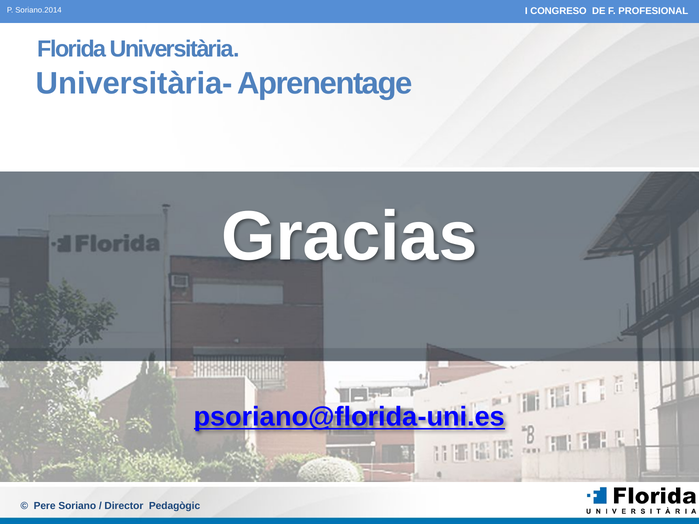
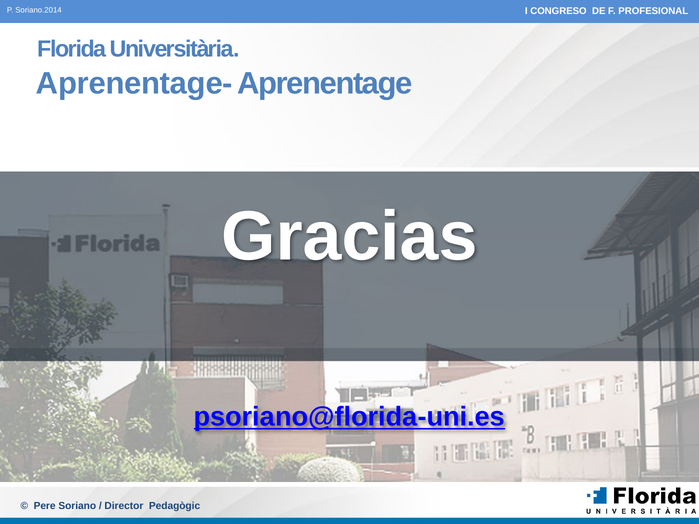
Universitària-: Universitària- -> Aprenentage- (134, 84)
